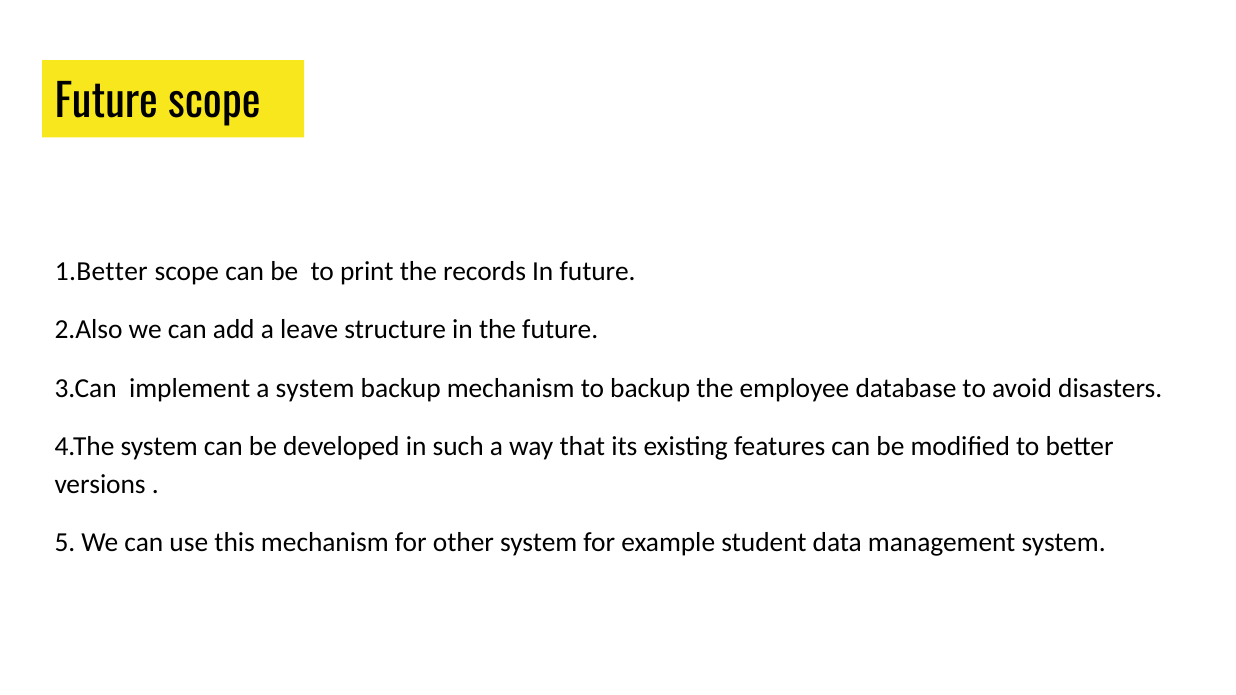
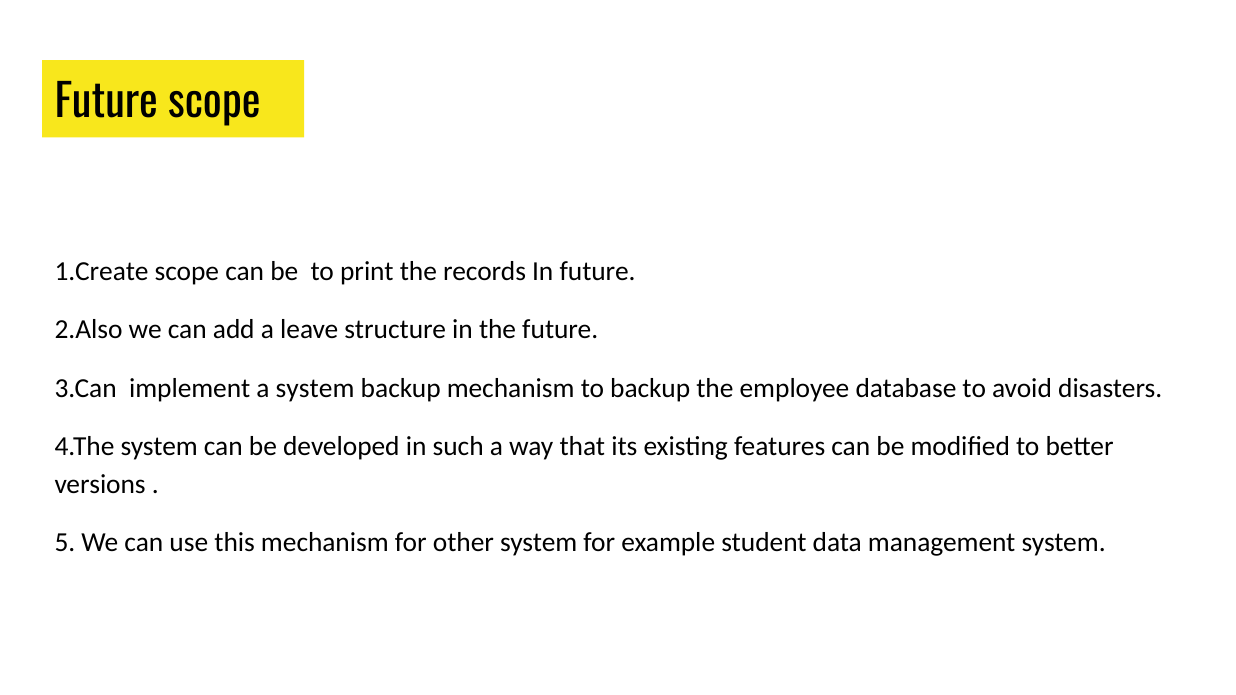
1.Better: 1.Better -> 1.Create (102, 271)
